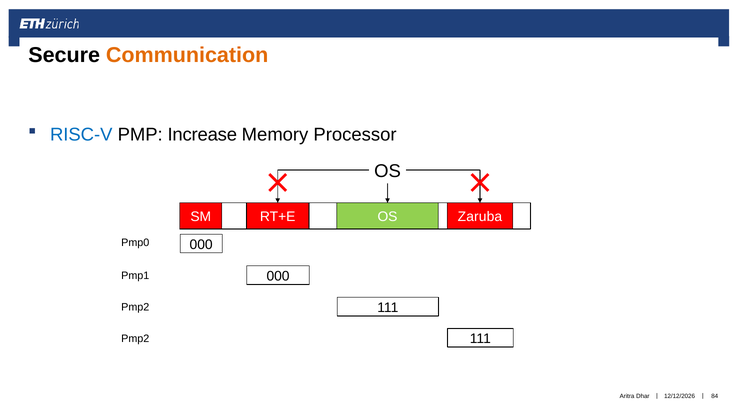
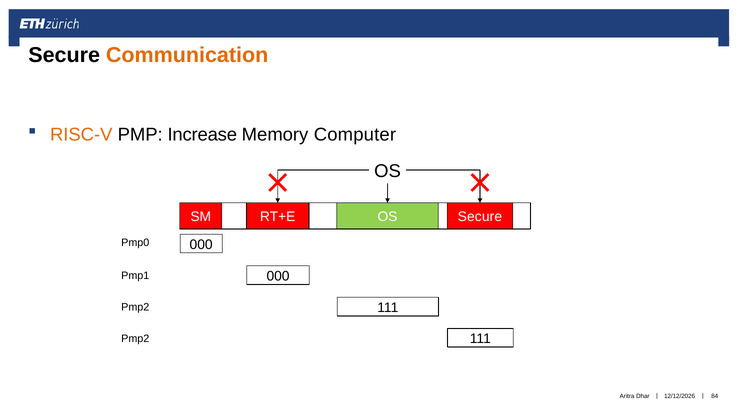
RISC-V colour: blue -> orange (81, 135)
Processor: Processor -> Computer (355, 135)
OS Zaruba: Zaruba -> Secure (480, 217)
